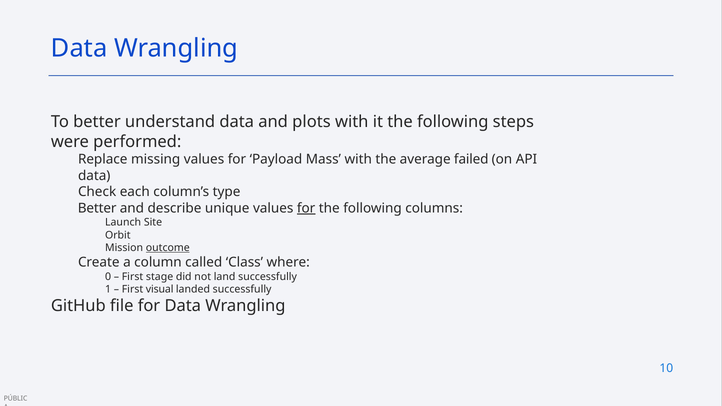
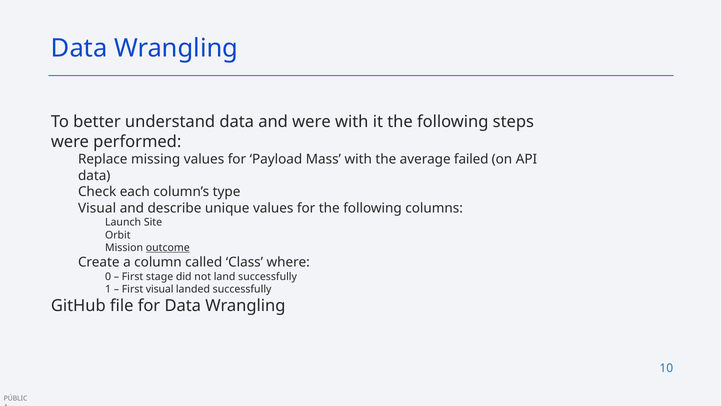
and plots: plots -> were (312, 122)
Better: Better -> Visual (97, 208)
for underline: present -> none (306, 208)
